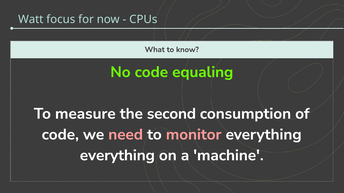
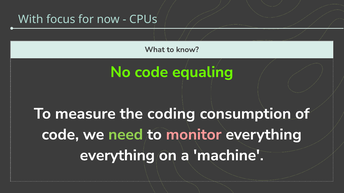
Watt: Watt -> With (31, 19)
second: second -> coding (171, 114)
need colour: pink -> light green (126, 135)
